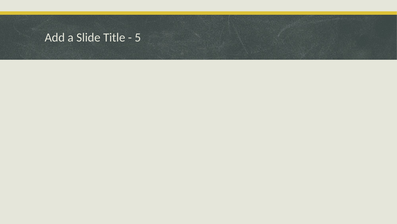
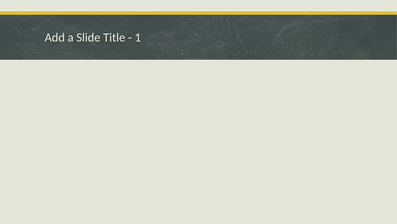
5: 5 -> 1 (138, 37)
